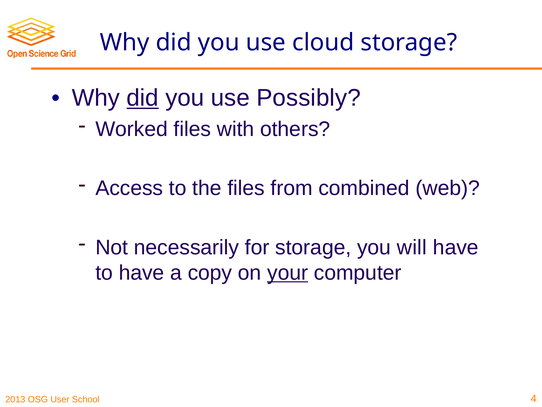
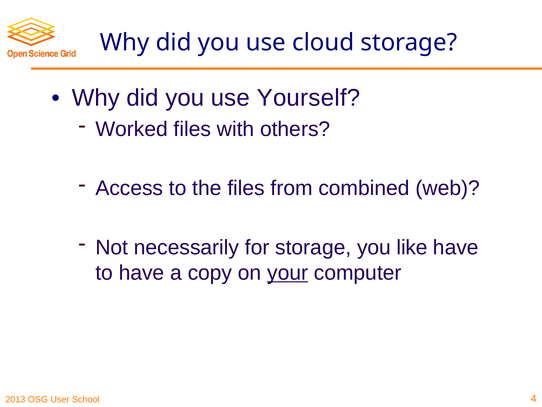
did underline: present -> none (143, 98)
Possibly: Possibly -> Yourself (309, 98)
will: will -> like (412, 247)
